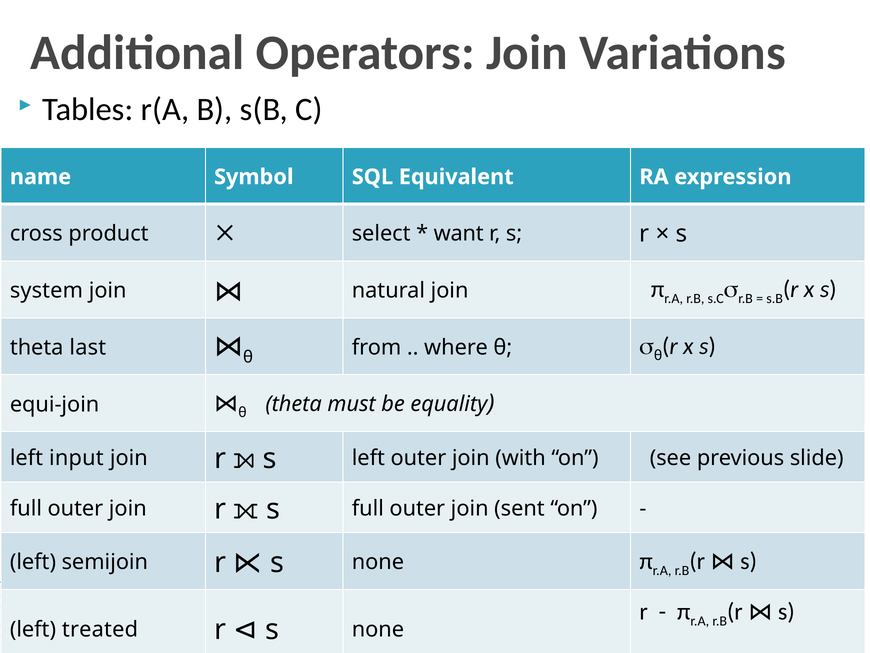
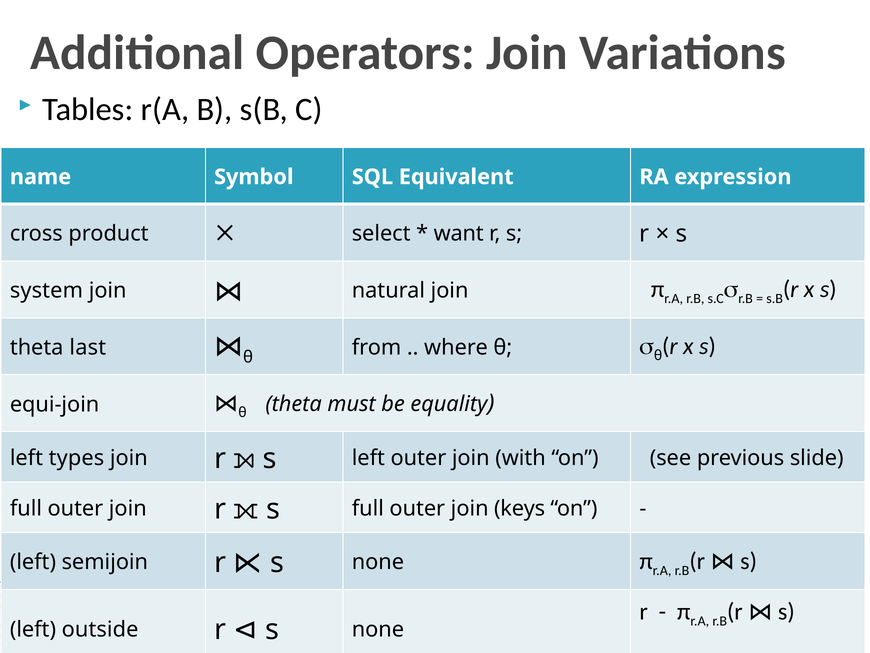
input: input -> types (76, 458)
sent: sent -> keys (520, 508)
treated: treated -> outside (100, 629)
